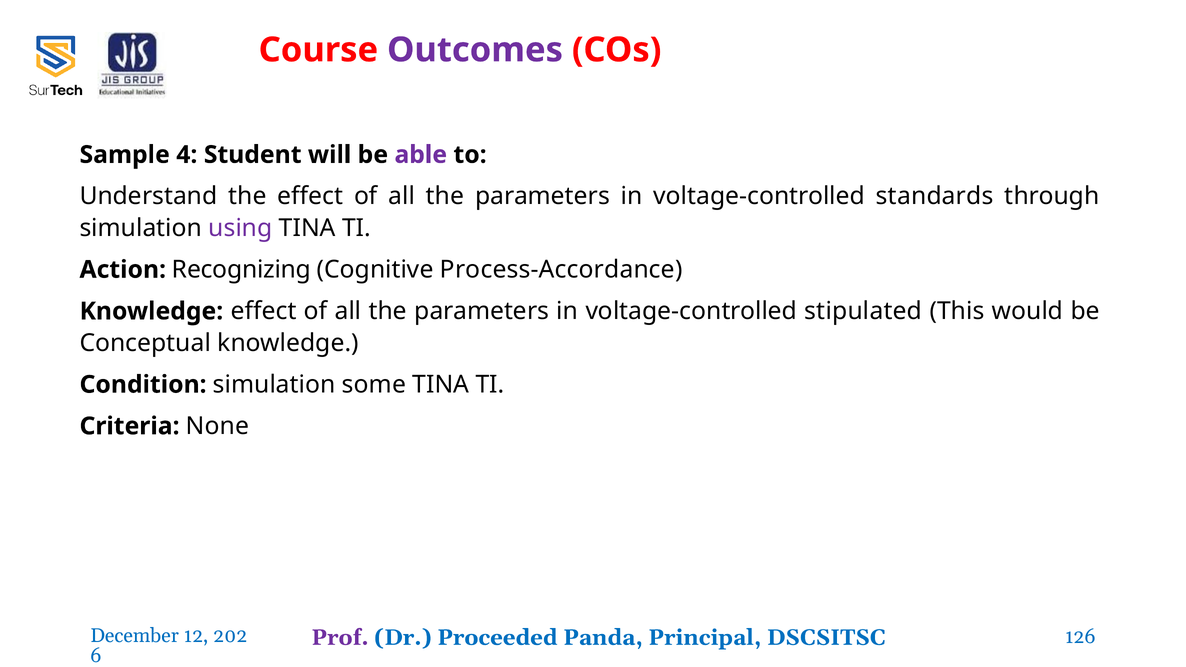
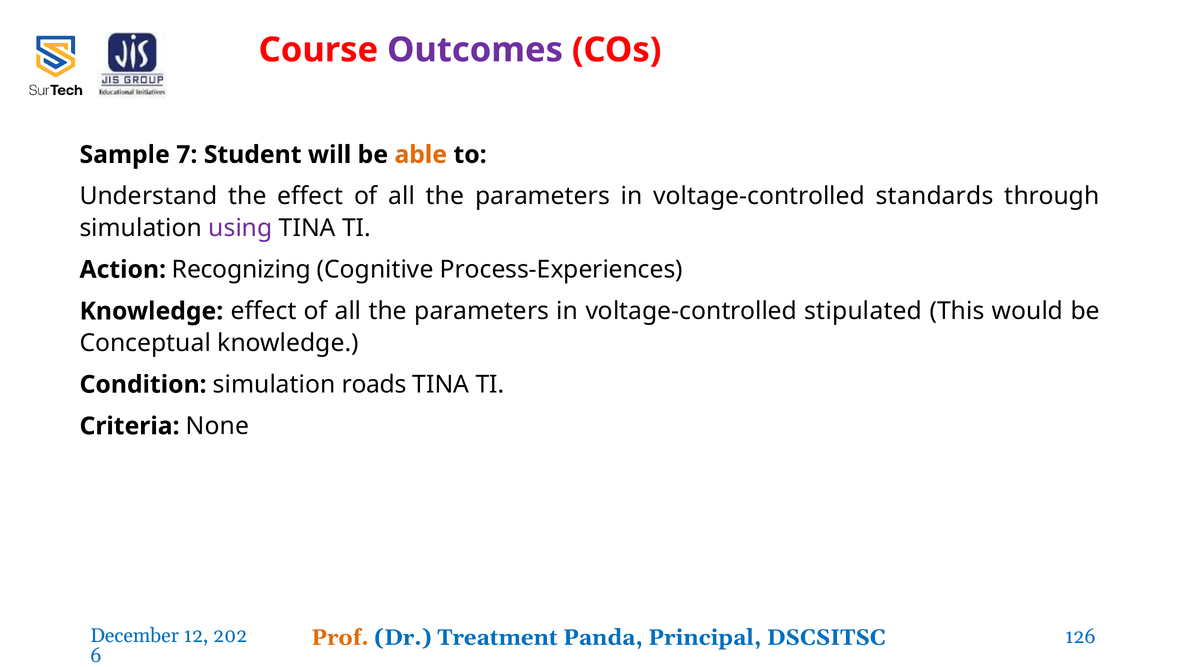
4: 4 -> 7 (187, 155)
able colour: purple -> orange (421, 155)
Process-Accordance: Process-Accordance -> Process-Experiences (561, 270)
some: some -> roads (374, 385)
Prof colour: purple -> orange (340, 638)
Proceeded: Proceeded -> Treatment (497, 638)
